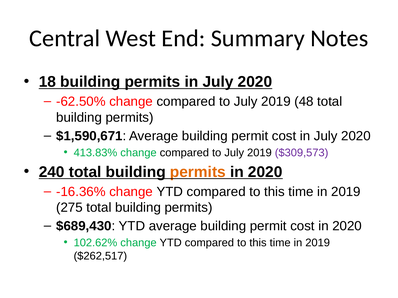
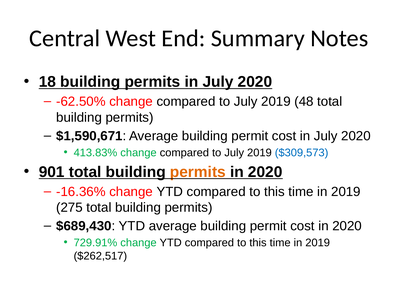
$309,573 colour: purple -> blue (302, 153)
240: 240 -> 901 (52, 172)
102.62%: 102.62% -> 729.91% (95, 243)
